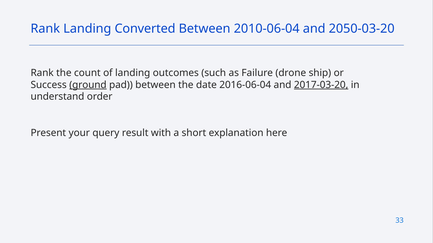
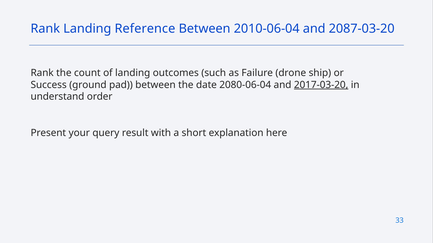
Converted: Converted -> Reference (145, 29)
2050-03-20: 2050-03-20 -> 2087-03-20 (362, 29)
ground underline: present -> none (88, 85)
2016-06-04: 2016-06-04 -> 2080-06-04 (245, 85)
